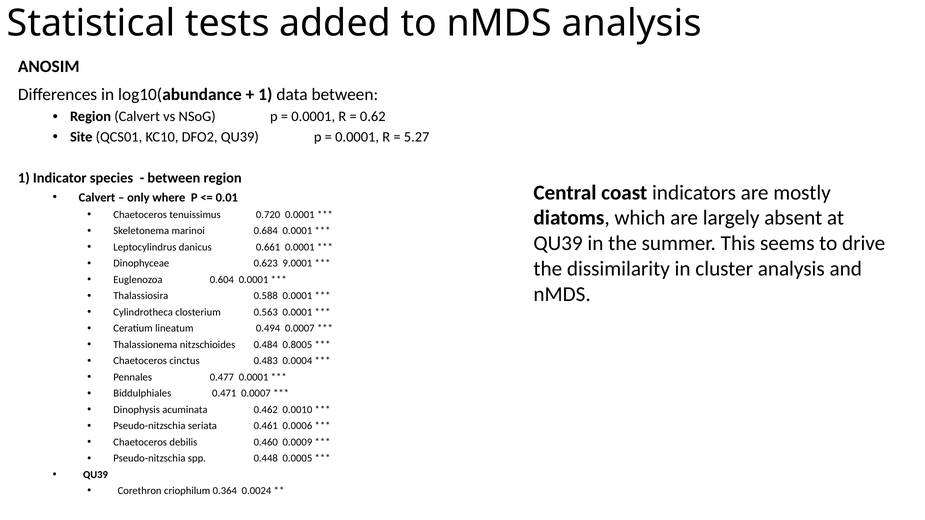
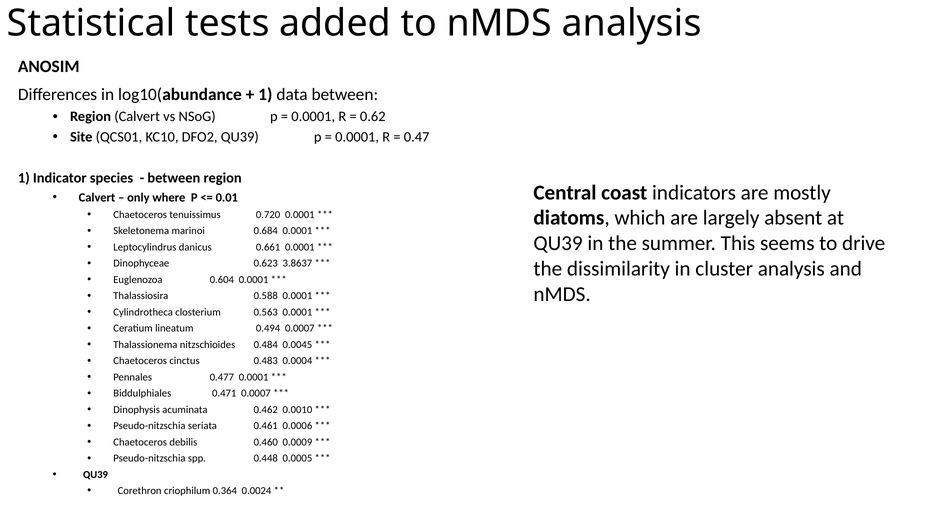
5.27: 5.27 -> 0.47 (417, 137)
9.0001: 9.0001 -> 3.8637 (297, 264)
0.8005: 0.8005 -> 0.0045 (297, 345)
